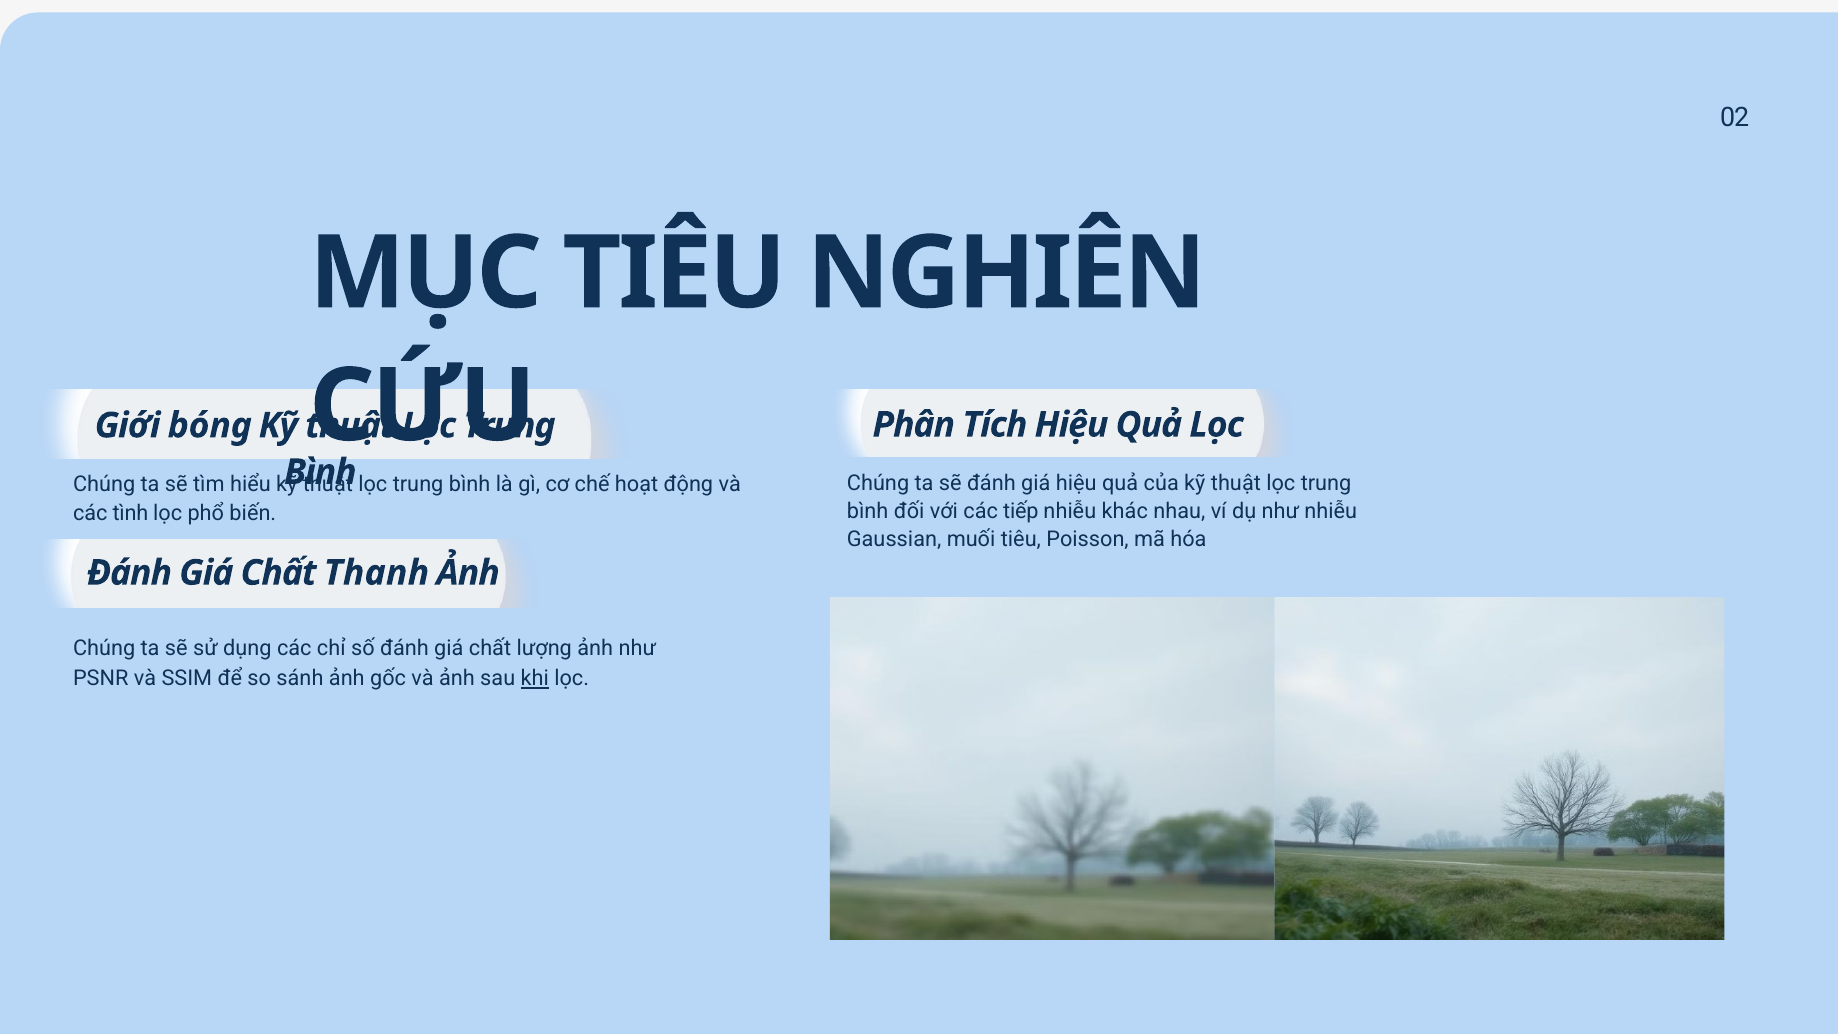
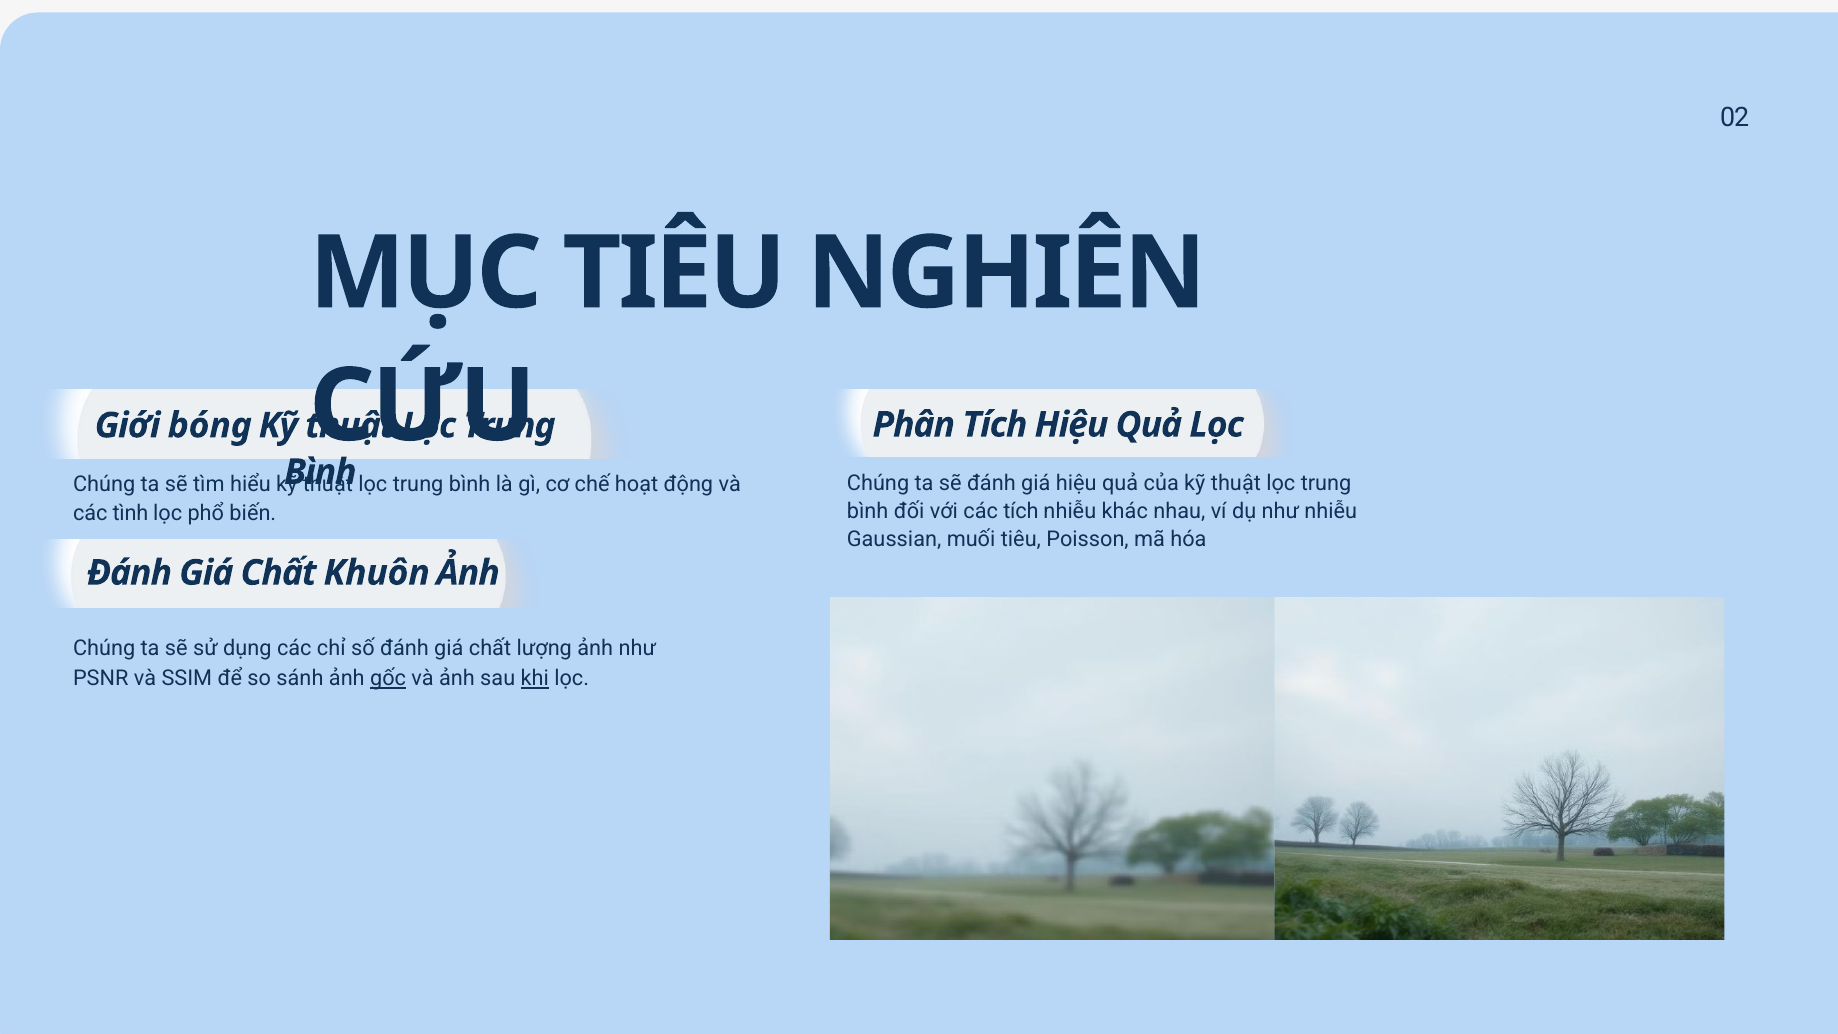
các tiếp: tiếp -> tích (1021, 511)
Thanh: Thanh -> Khuôn (377, 573)
gốc underline: none -> present (388, 679)
